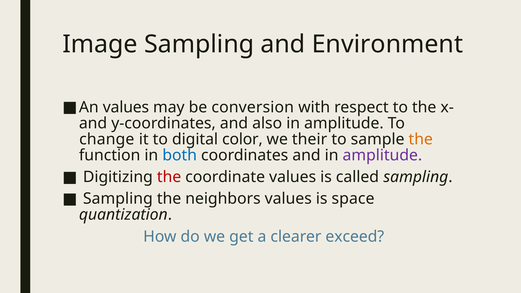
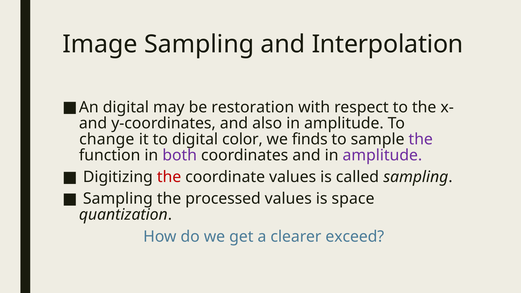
Environment: Environment -> Interpolation (388, 44)
An values: values -> digital (126, 107)
conversion: conversion -> restoration (253, 107)
their: their -> finds (310, 139)
the colour: orange -> purple (421, 139)
both colour: blue -> purple (180, 155)
neighbors: neighbors -> processed (223, 199)
